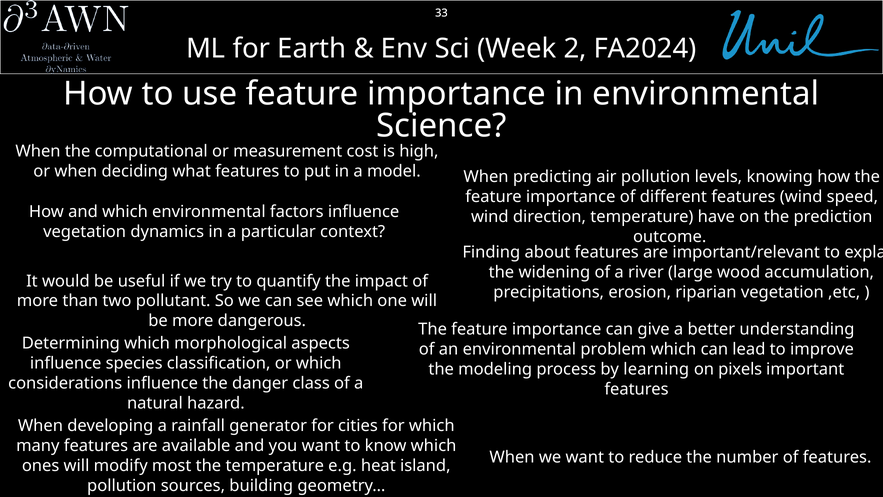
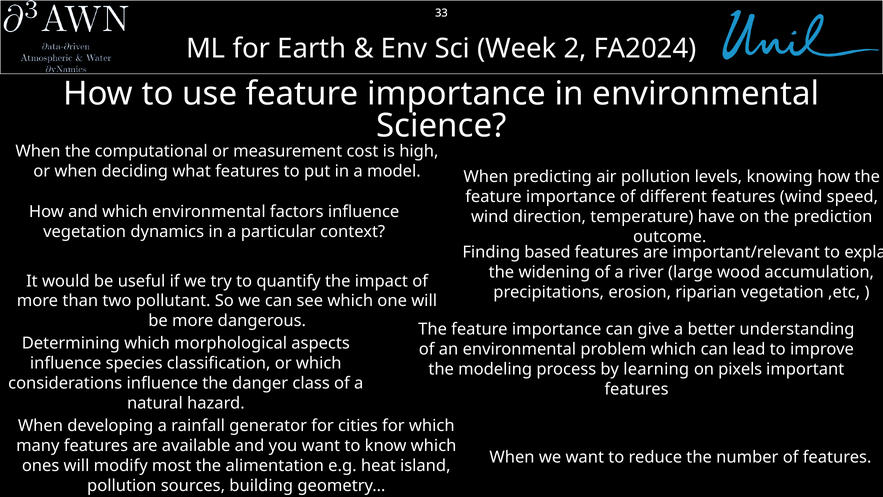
about: about -> based (547, 252)
the temperature: temperature -> alimentation (275, 465)
